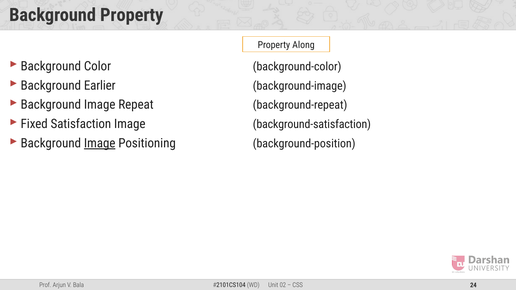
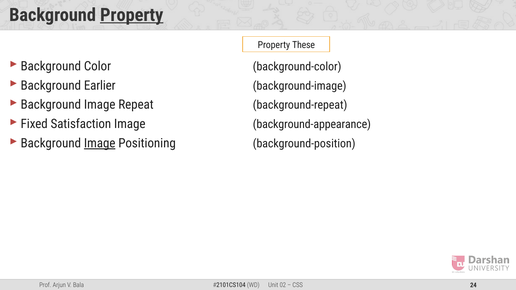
Property underline: none -> present (132, 15)
Along: Along -> These (304, 45)
background-satisfaction: background-satisfaction -> background-appearance (312, 124)
